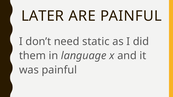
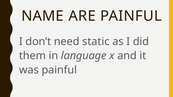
LATER: LATER -> NAME (43, 16)
